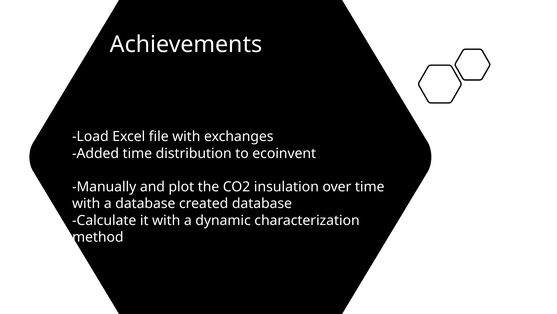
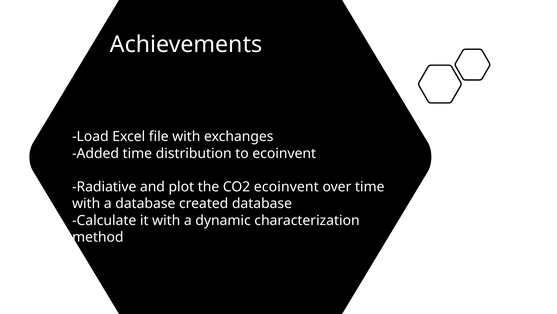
Manually: Manually -> Radiative (104, 186)
CO2 insulation: insulation -> ecoinvent (286, 186)
